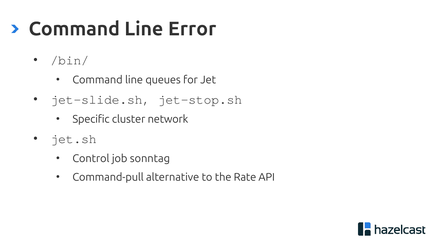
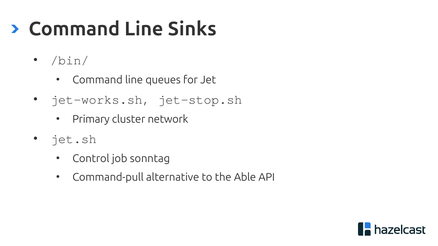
Error: Error -> Sinks (192, 29)
jet-slide.sh: jet-slide.sh -> jet-works.sh (100, 100)
Specific: Specific -> Primary (91, 119)
Rate: Rate -> Able (245, 177)
